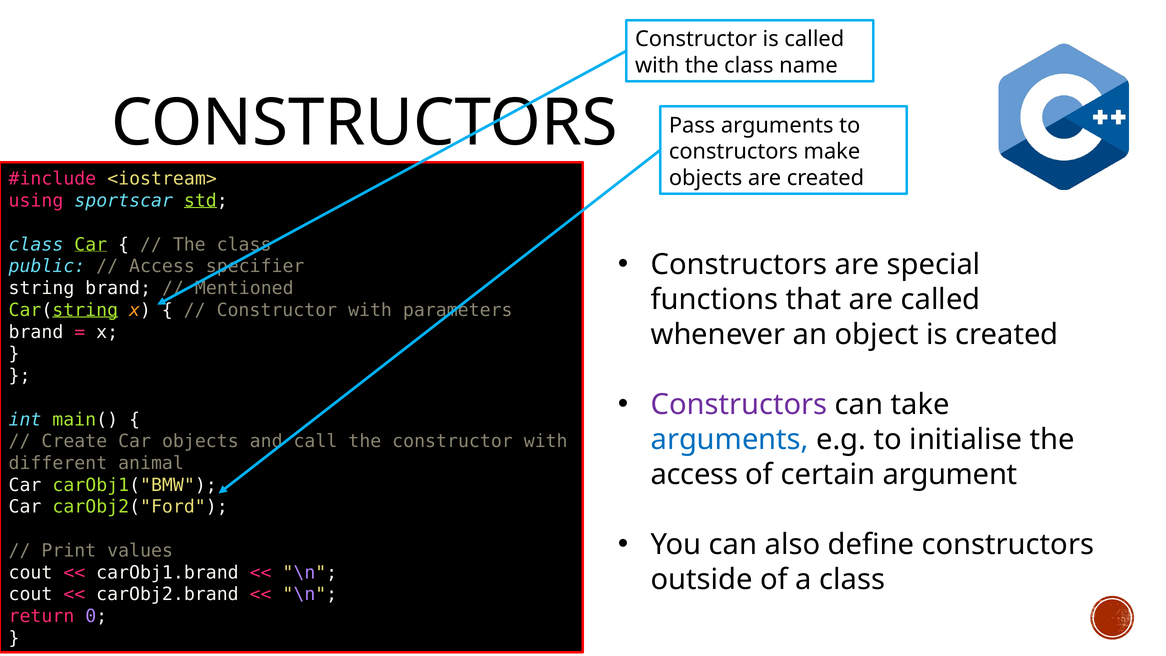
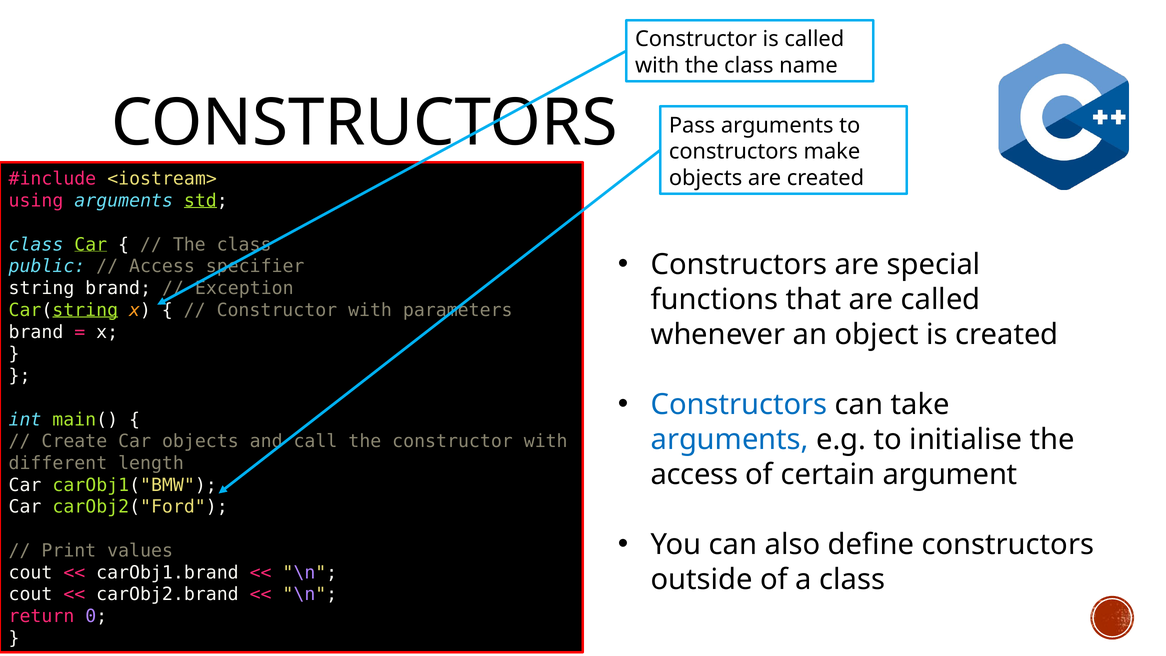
using sportscar: sportscar -> arguments (124, 201)
Mentioned: Mentioned -> Exception (244, 288)
Constructors colour: purple -> blue (739, 404)
animal: animal -> length (151, 463)
